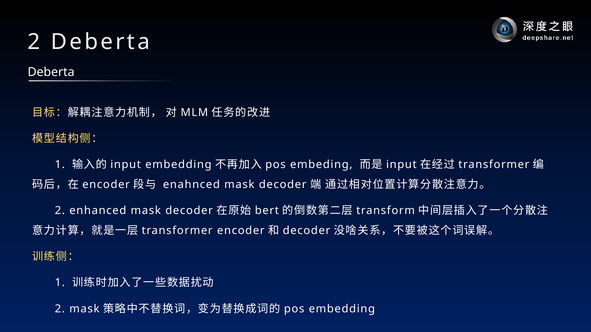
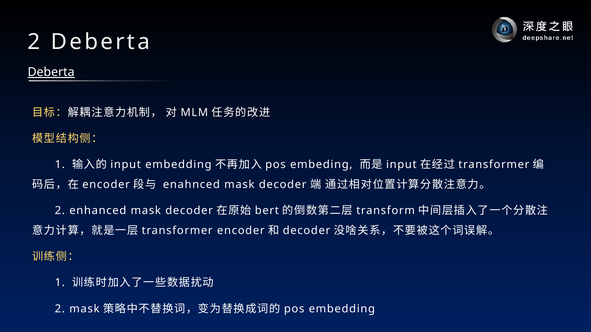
Deberta underline: none -> present (51, 72)
